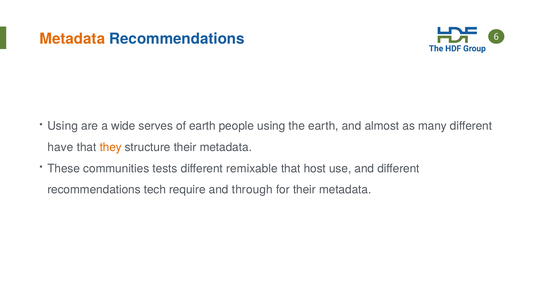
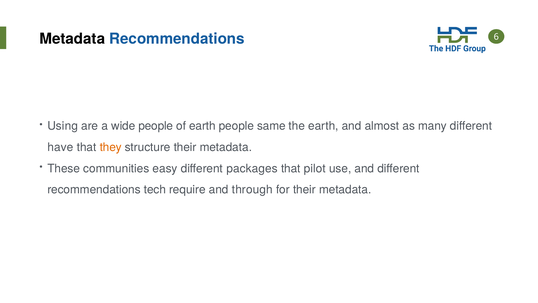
Metadata colour: orange -> black (72, 39)
wide serves: serves -> people (156, 126)
people using: using -> same (271, 126)
tests: tests -> easy (165, 168)
remixable: remixable -> packages (252, 168)
host: host -> pilot (315, 168)
